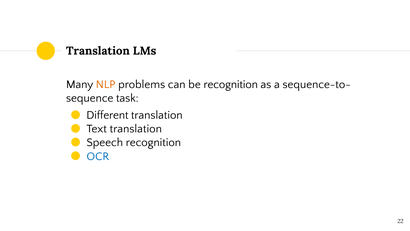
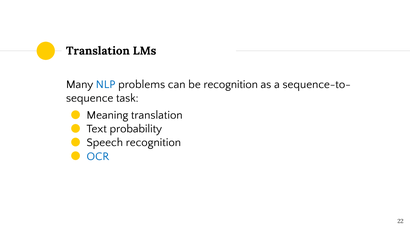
NLP colour: orange -> blue (106, 84)
Different: Different -> Meaning (107, 115)
Text translation: translation -> probability (136, 129)
